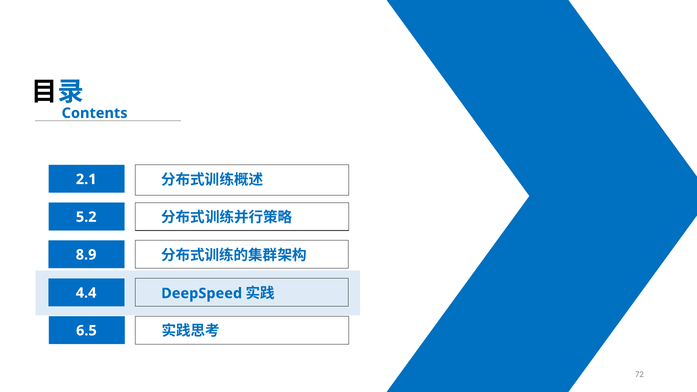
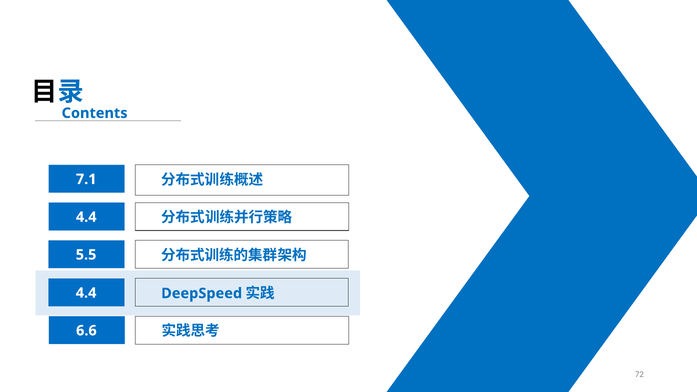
2.1: 2.1 -> 7.1 (86, 179)
5.2: 5.2 -> 4.4 (86, 217)
8.9: 8.9 -> 5.5 (86, 255)
6.5: 6.5 -> 6.6 (86, 331)
